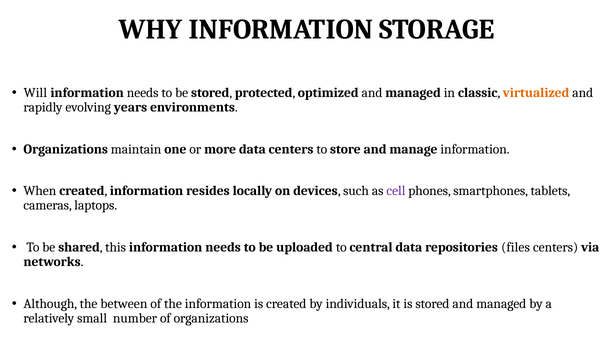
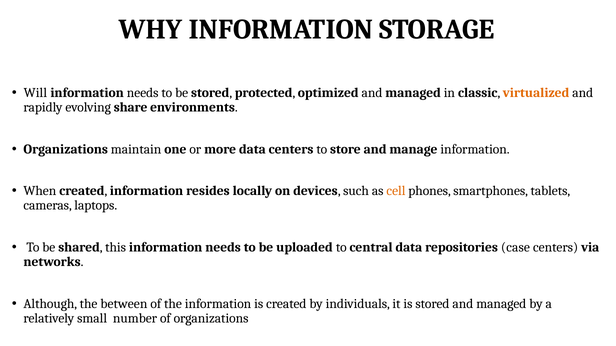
years: years -> share (131, 107)
cell colour: purple -> orange (396, 191)
files: files -> case (515, 248)
